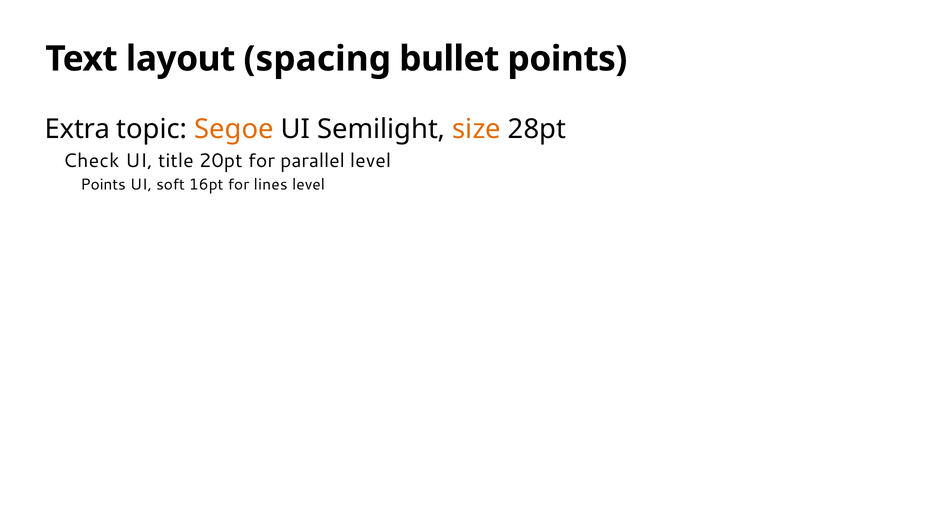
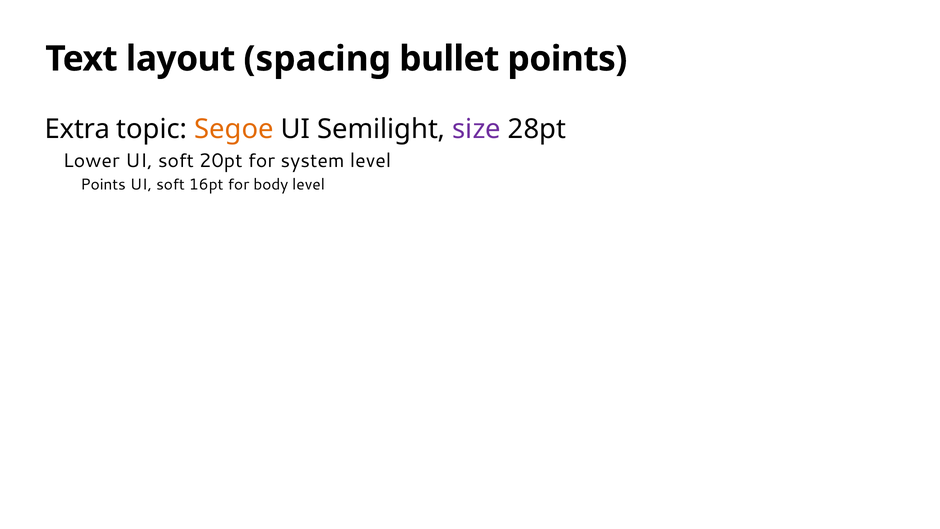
size colour: orange -> purple (477, 129)
Check: Check -> Lower (91, 161)
title: title -> soft (176, 161)
parallel: parallel -> system (312, 161)
lines: lines -> body (271, 185)
